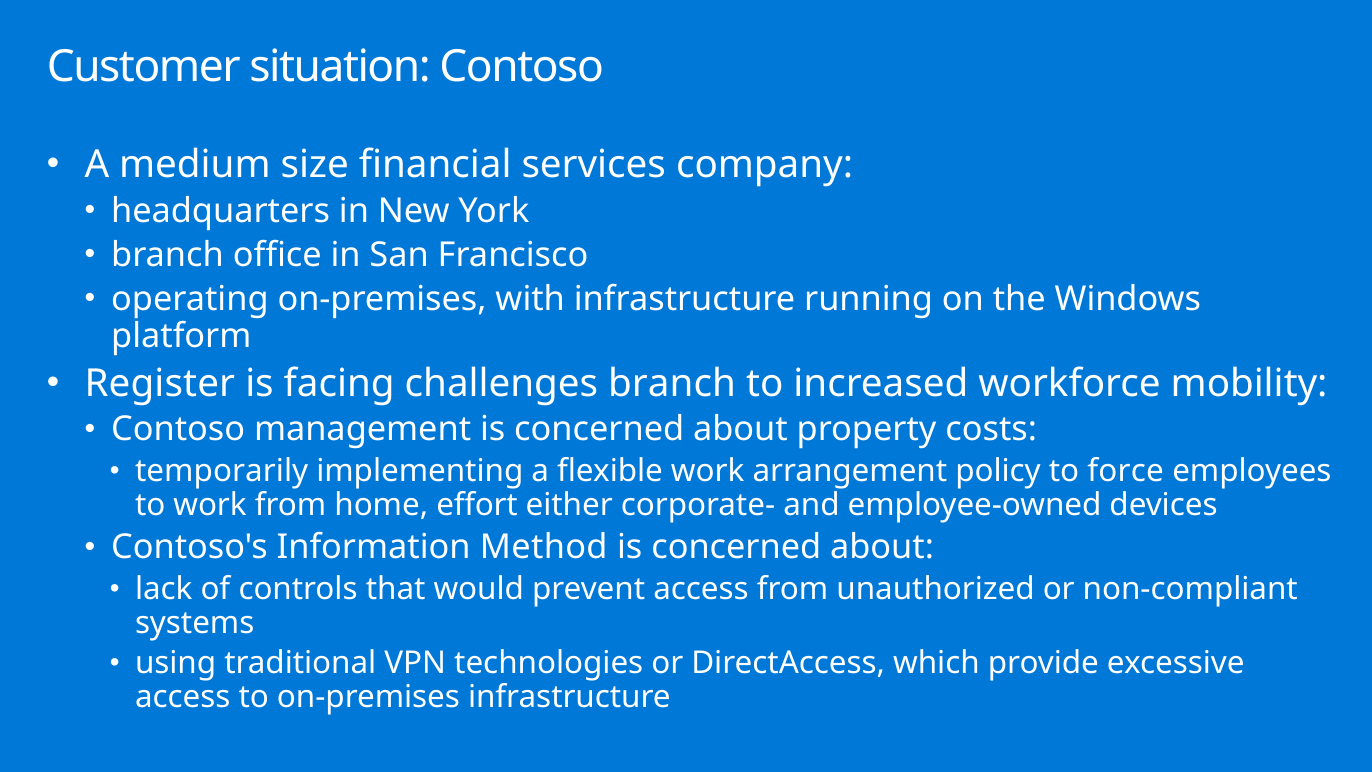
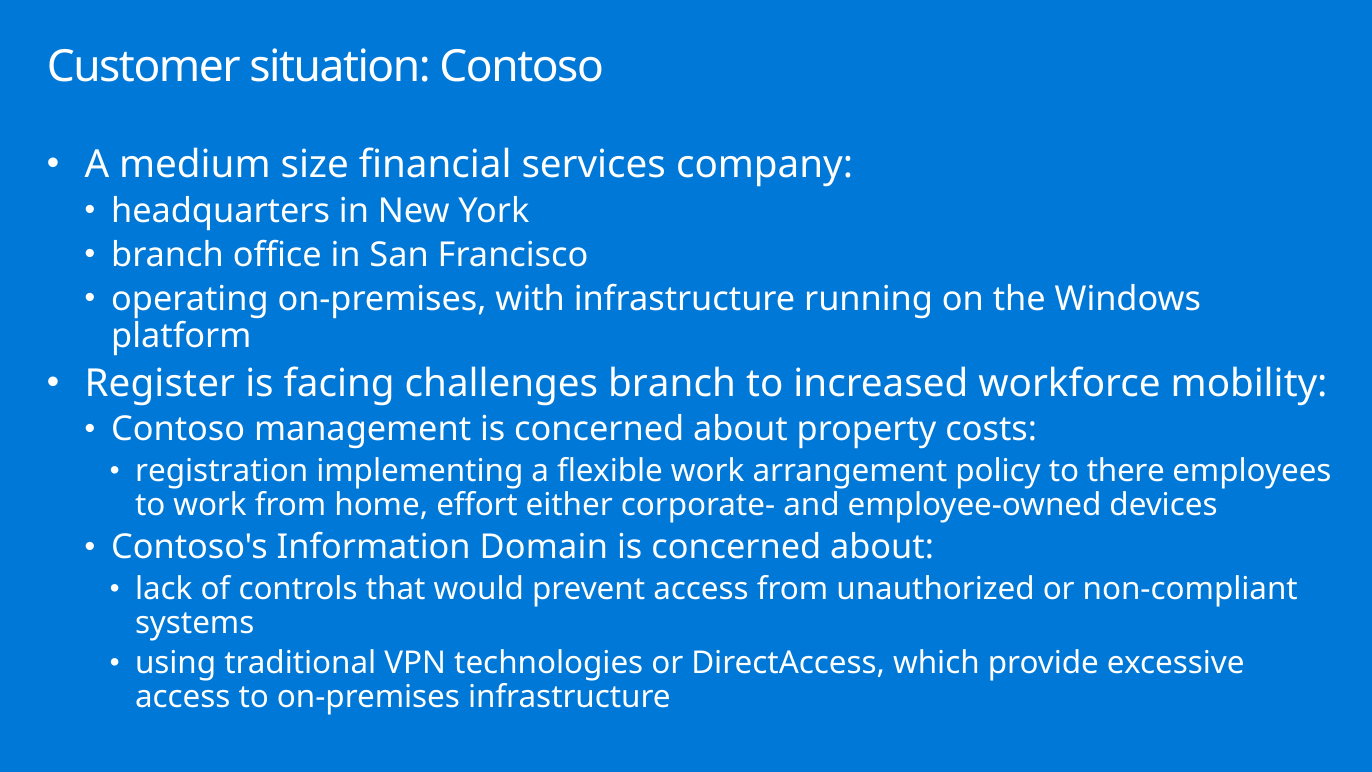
temporarily: temporarily -> registration (222, 471)
force: force -> there (1126, 471)
Method: Method -> Domain (544, 547)
